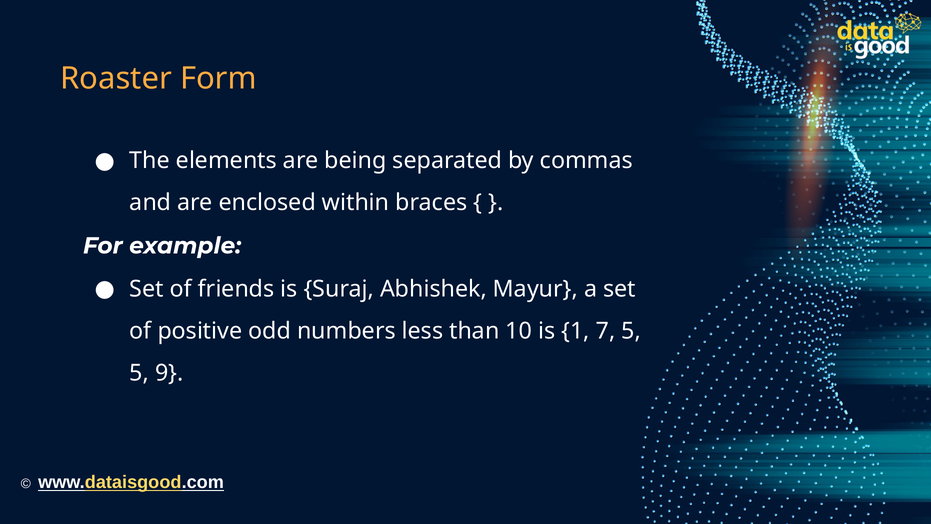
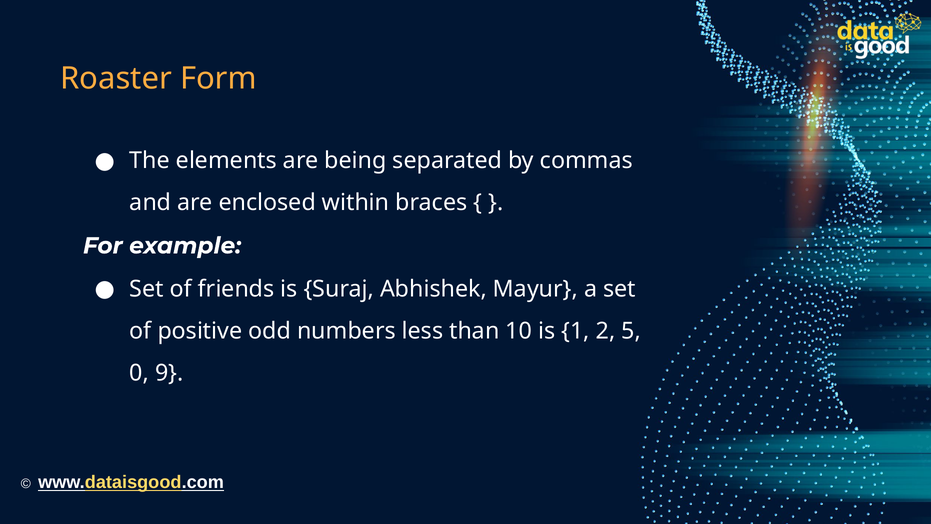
7: 7 -> 2 (605, 331)
5: 5 -> 0 (139, 373)
